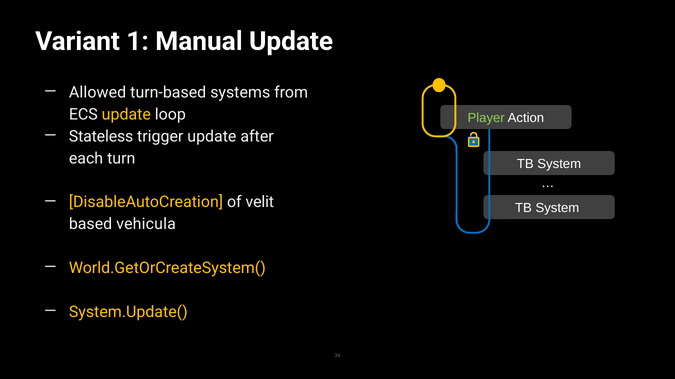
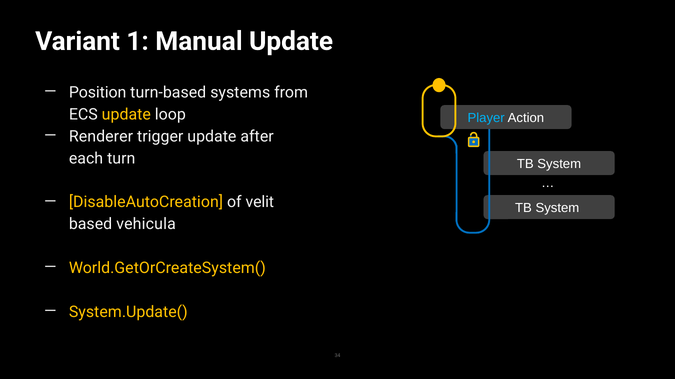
Allowed: Allowed -> Position (98, 93)
Player colour: light green -> light blue (486, 118)
Stateless: Stateless -> Renderer (101, 137)
